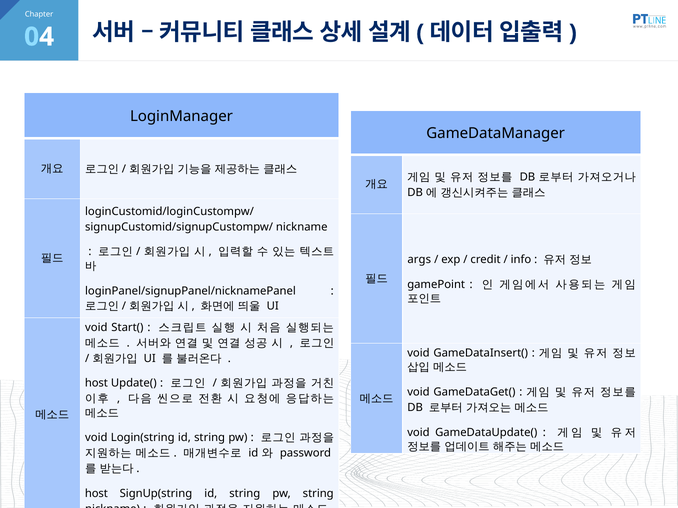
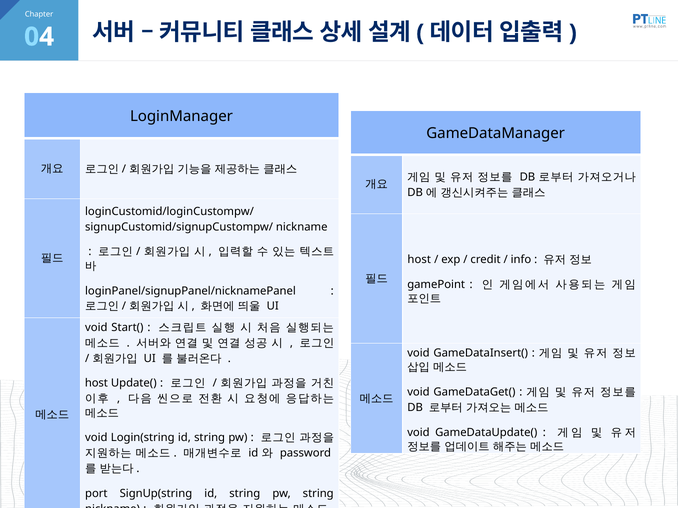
args: args -> host (419, 260)
host: host -> port (96, 494)
